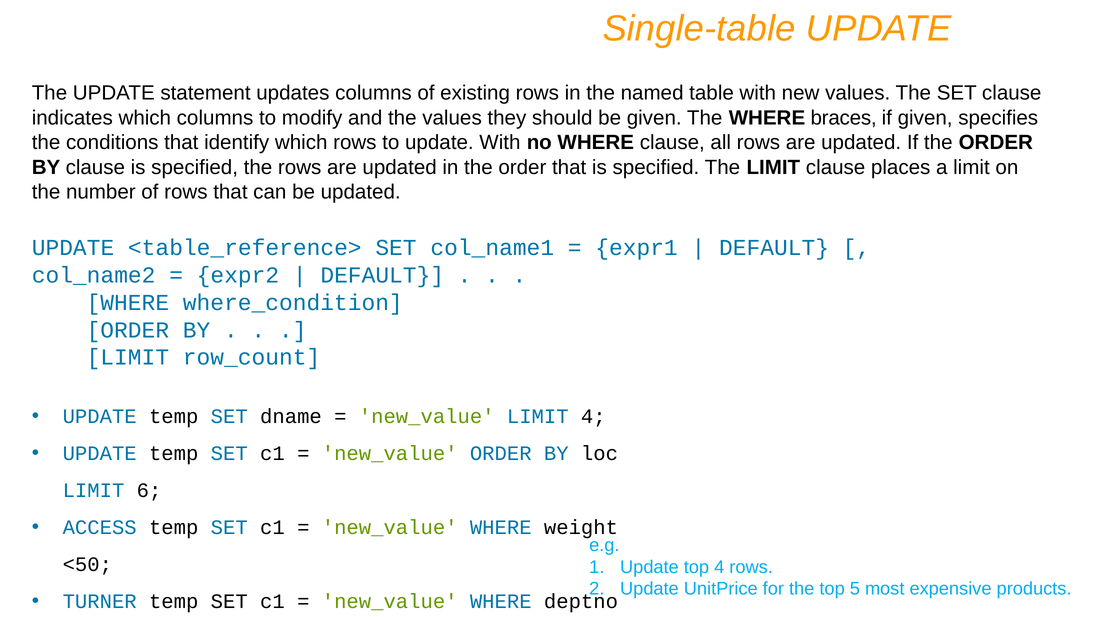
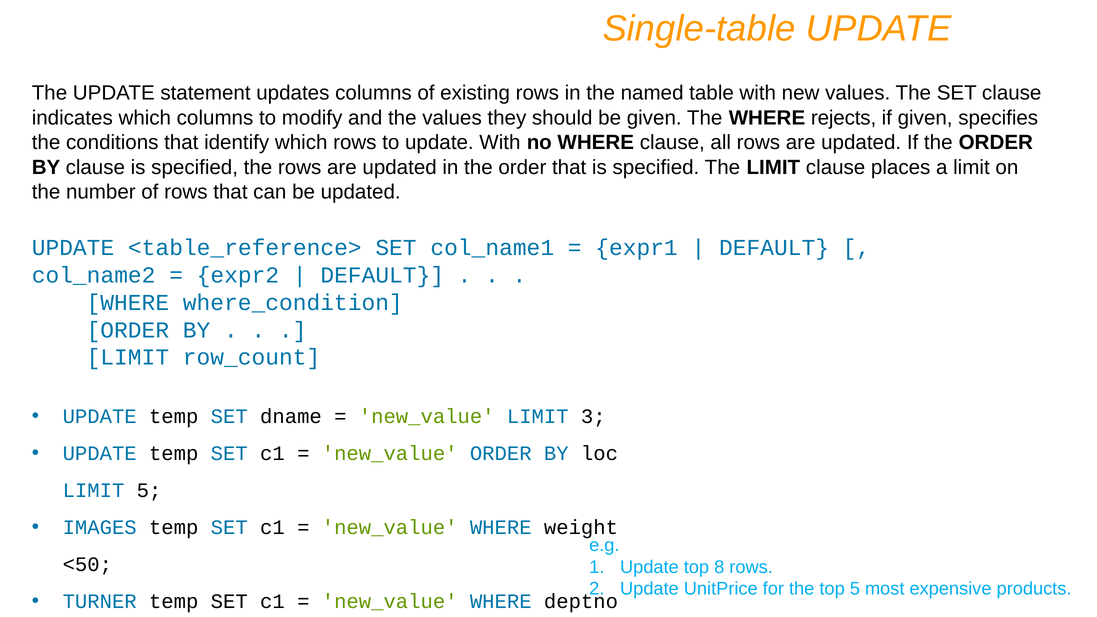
braces: braces -> rejects (844, 118)
LIMIT 4: 4 -> 3 (593, 416)
LIMIT 6: 6 -> 5 (149, 490)
ACCESS: ACCESS -> IMAGES (100, 528)
top 4: 4 -> 8 (719, 567)
